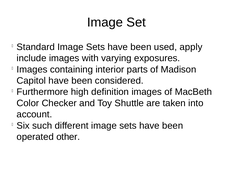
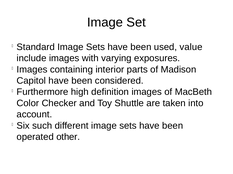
apply: apply -> value (191, 47)
